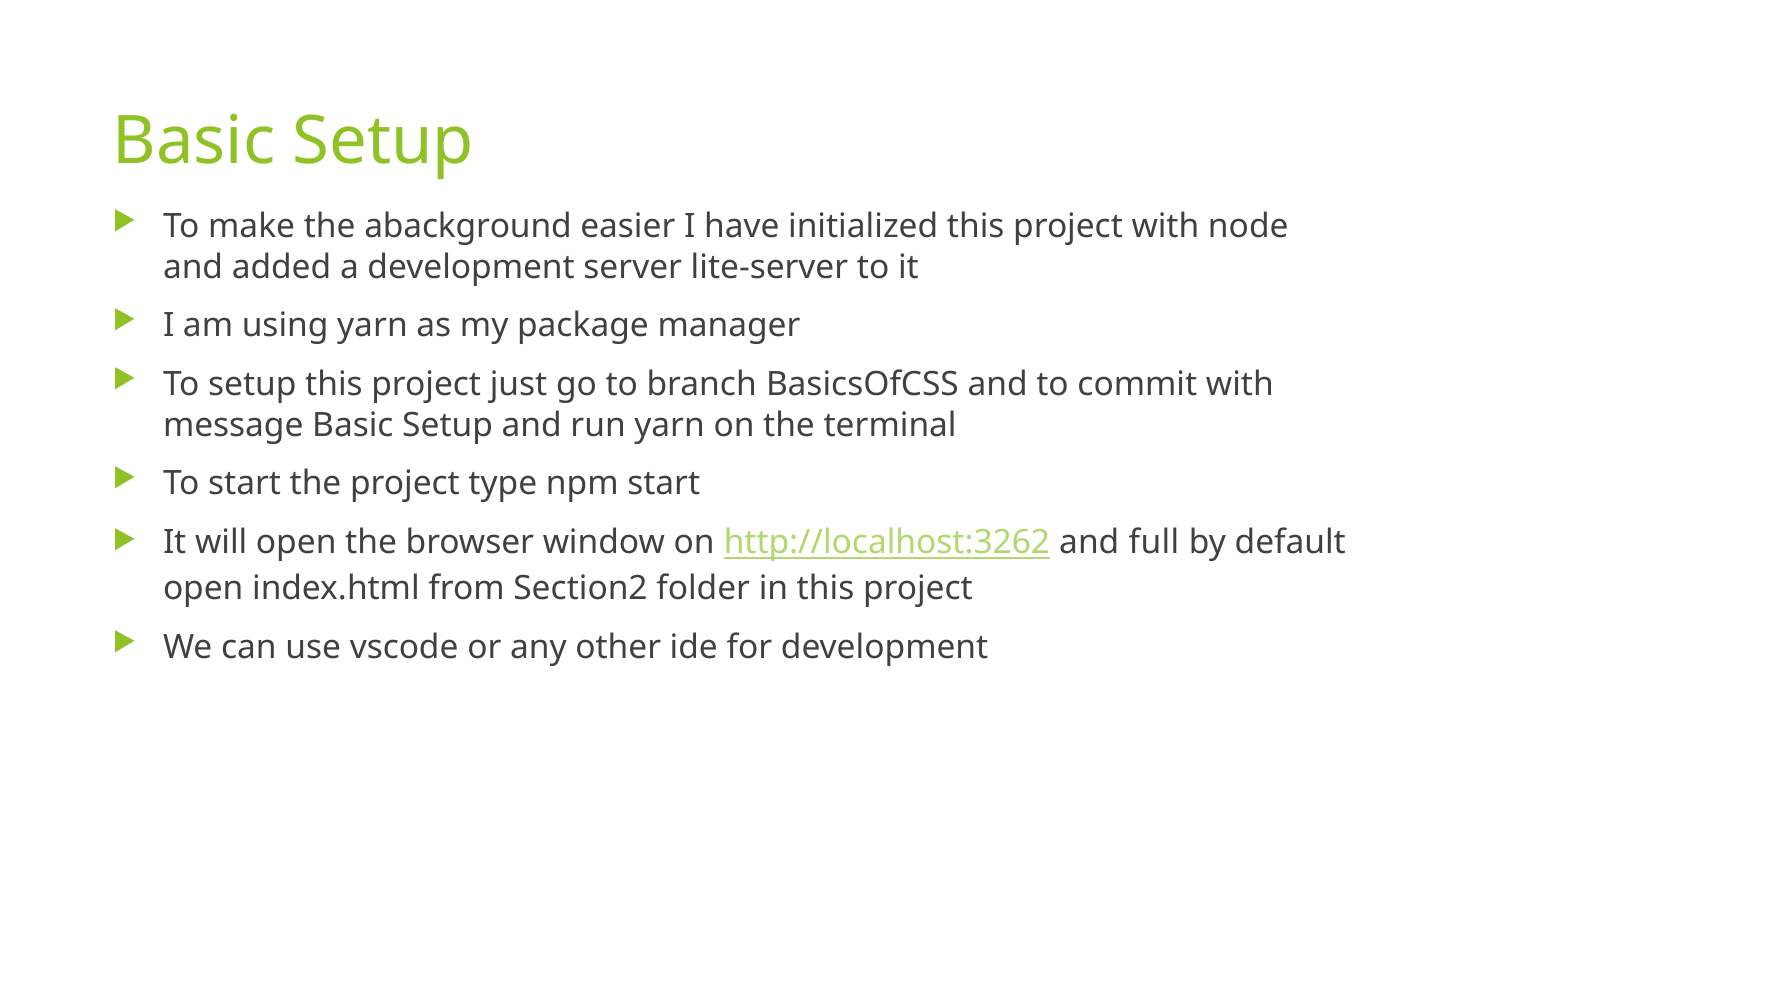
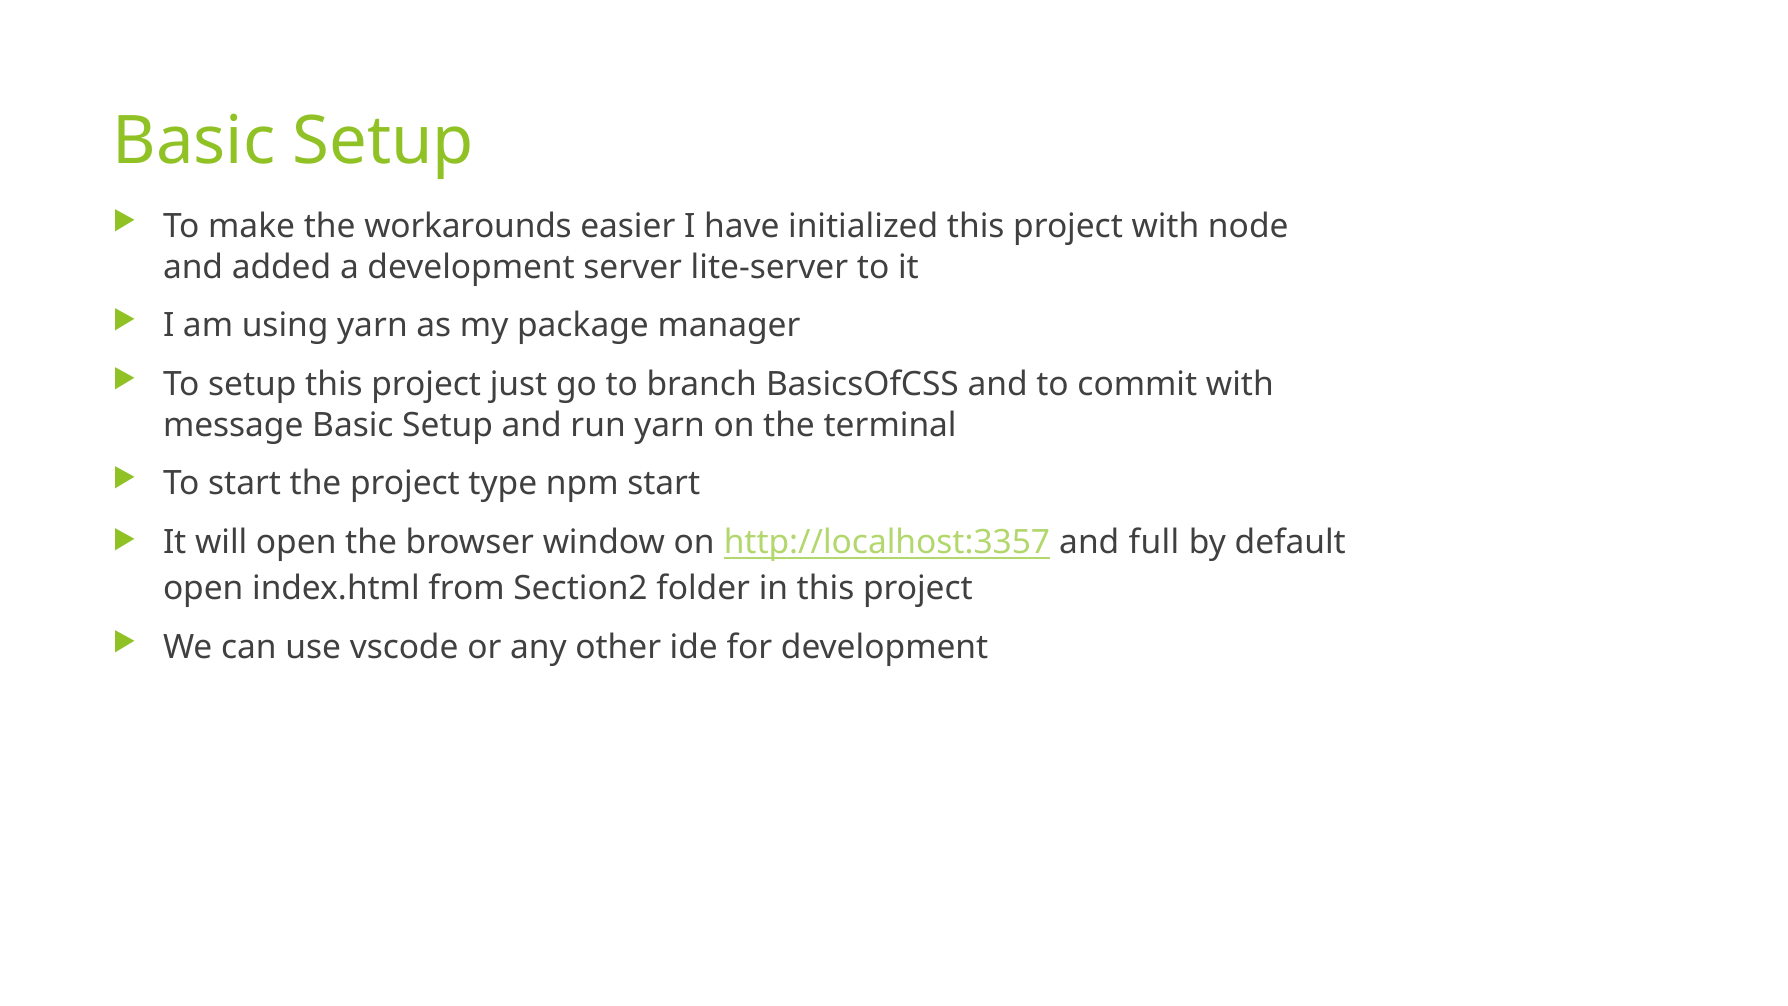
abackground: abackground -> workarounds (468, 227)
http://localhost:3262: http://localhost:3262 -> http://localhost:3357 (887, 543)
